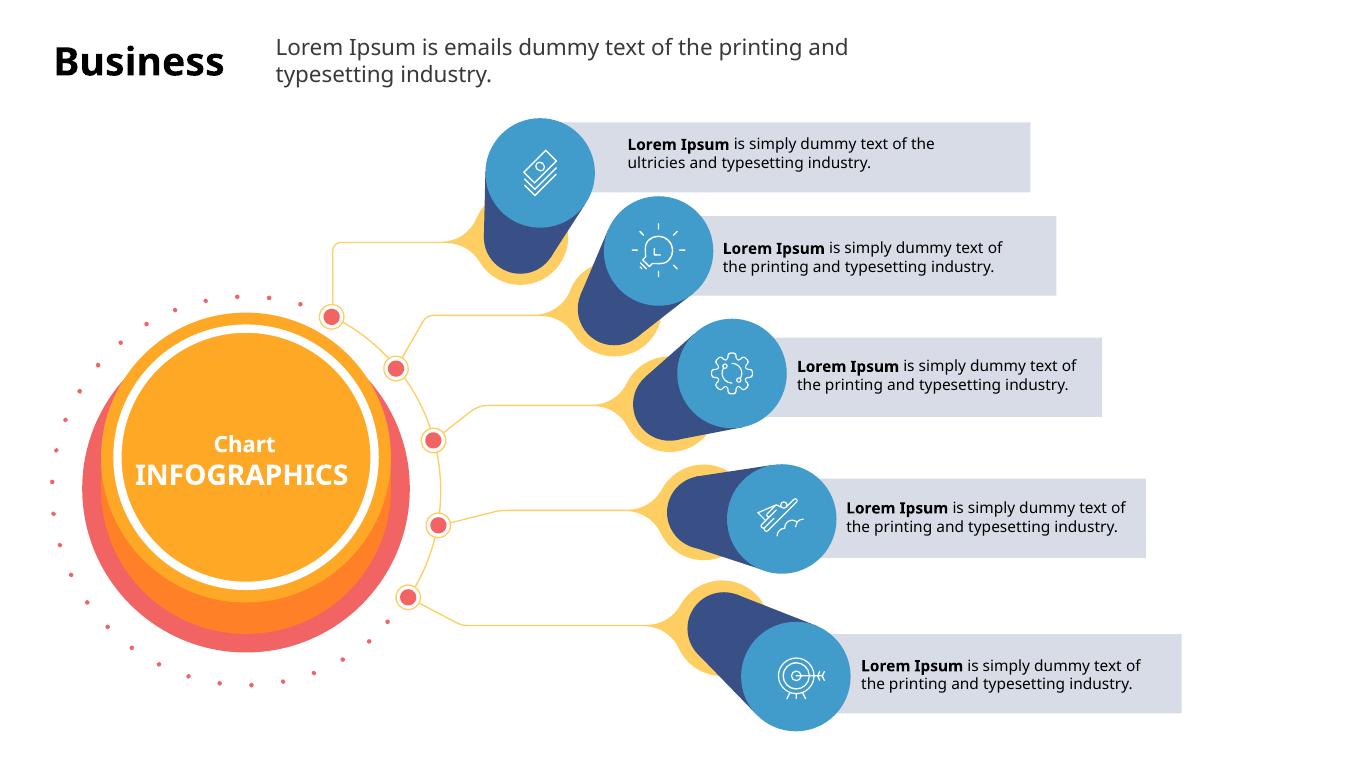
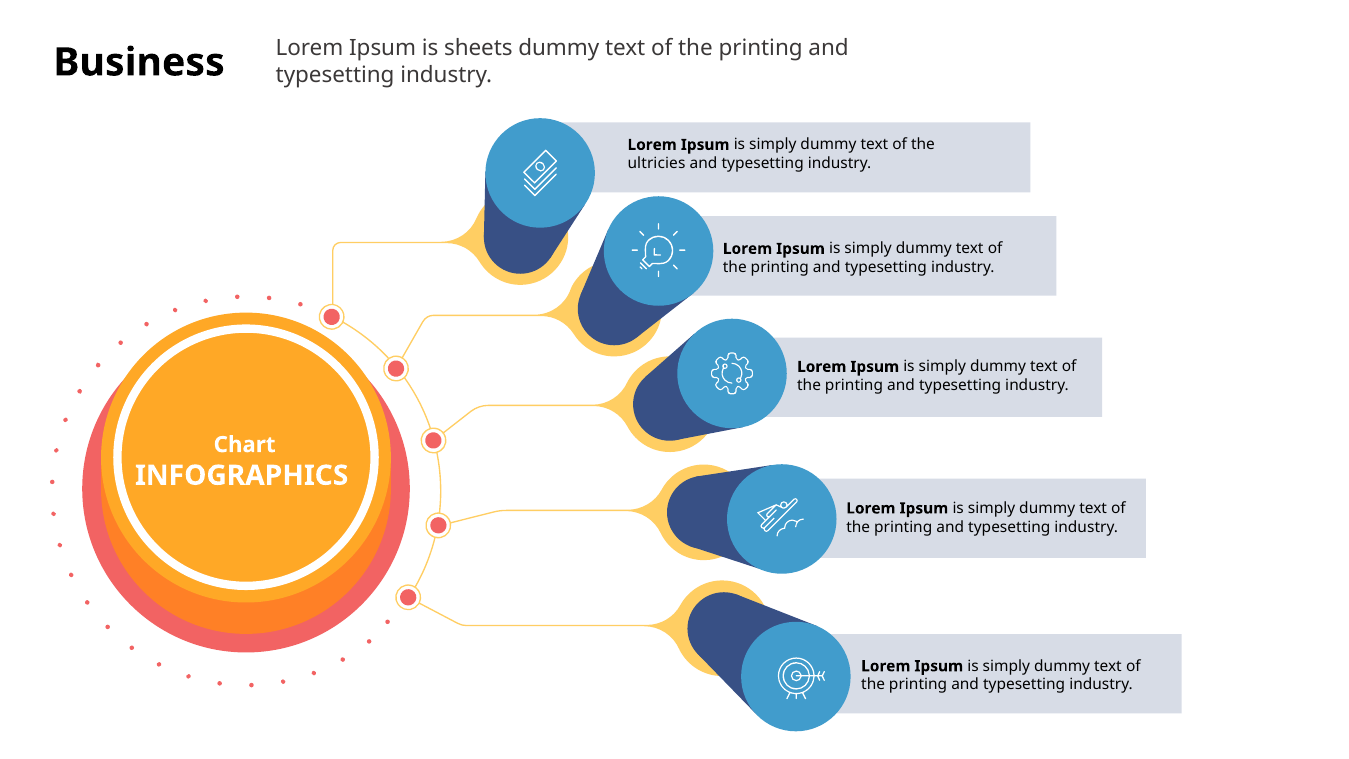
emails: emails -> sheets (478, 48)
